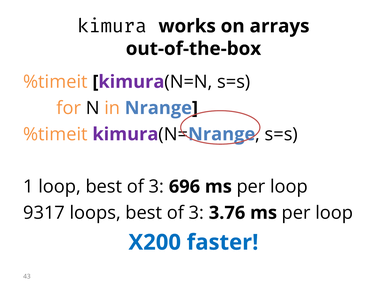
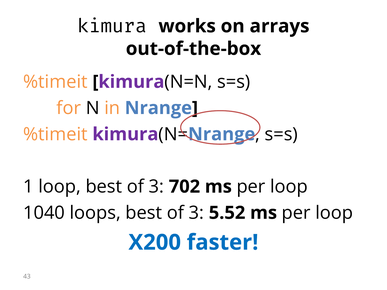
696: 696 -> 702 (184, 187)
9317: 9317 -> 1040 (44, 213)
3.76: 3.76 -> 5.52 (227, 213)
